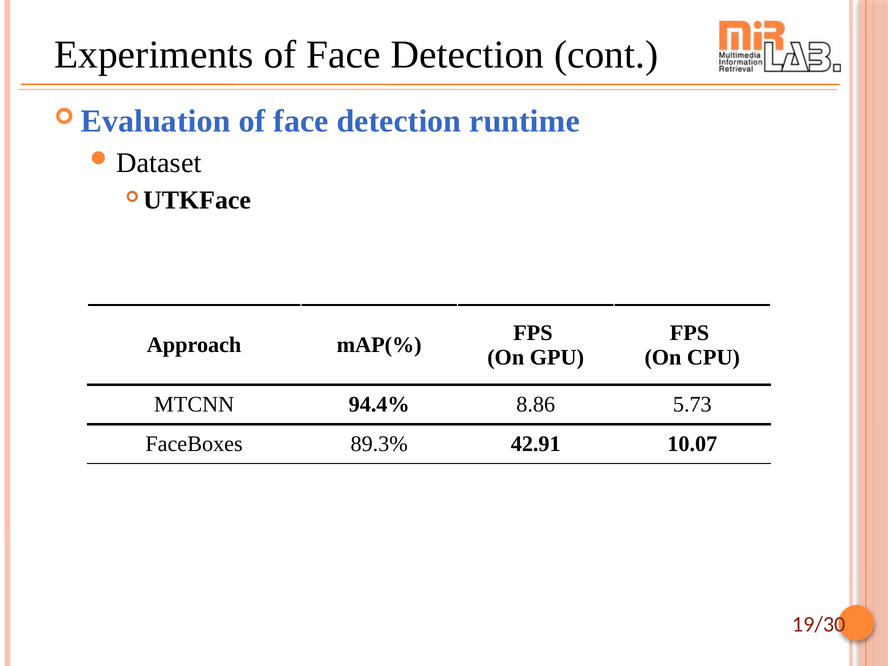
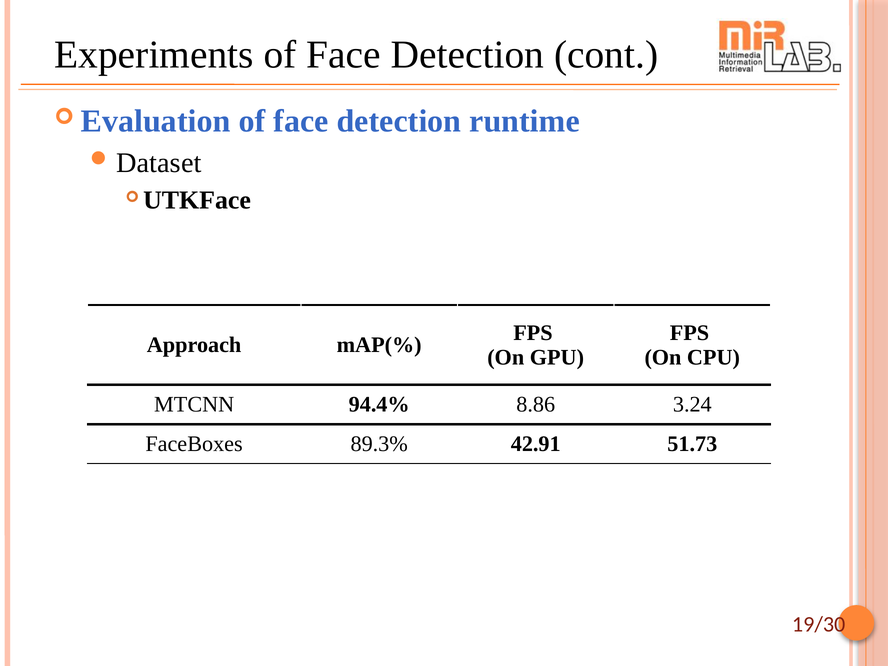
5.73: 5.73 -> 3.24 (692, 405)
10.07: 10.07 -> 51.73 (692, 444)
